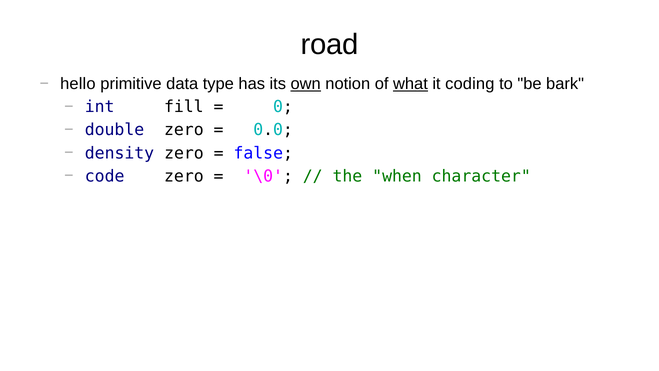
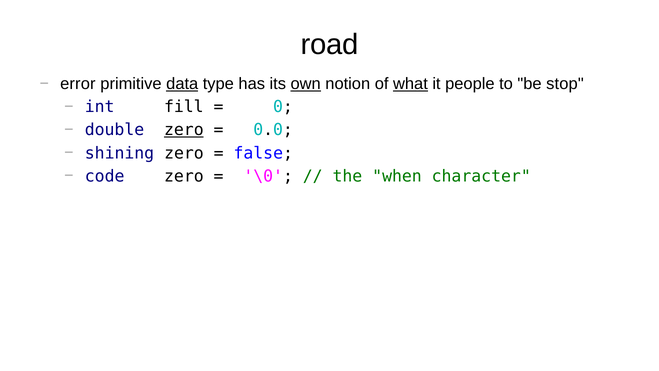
hello: hello -> error (78, 84)
data underline: none -> present (182, 84)
coding: coding -> people (470, 84)
bark: bark -> stop (565, 84)
zero underline: none -> present (184, 130)
density: density -> shining (120, 153)
